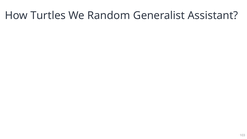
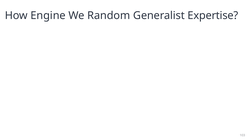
Turtles: Turtles -> Engine (48, 16)
Assistant: Assistant -> Expertise (213, 16)
